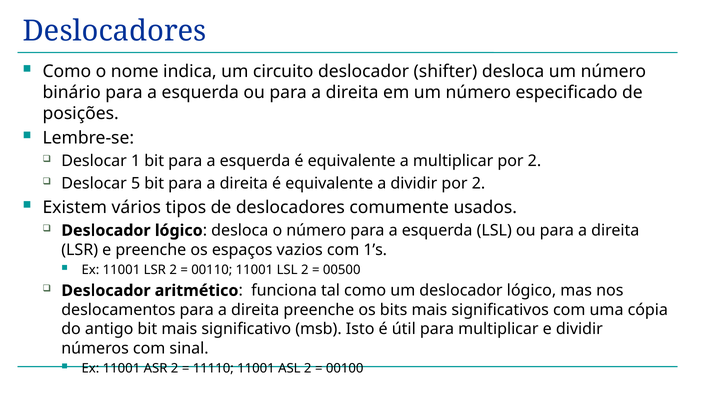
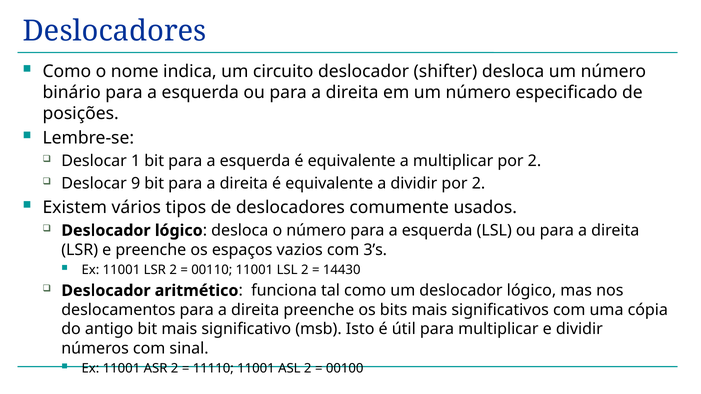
5: 5 -> 9 (136, 184)
1’s: 1’s -> 3’s (375, 250)
00500: 00500 -> 14430 (342, 270)
